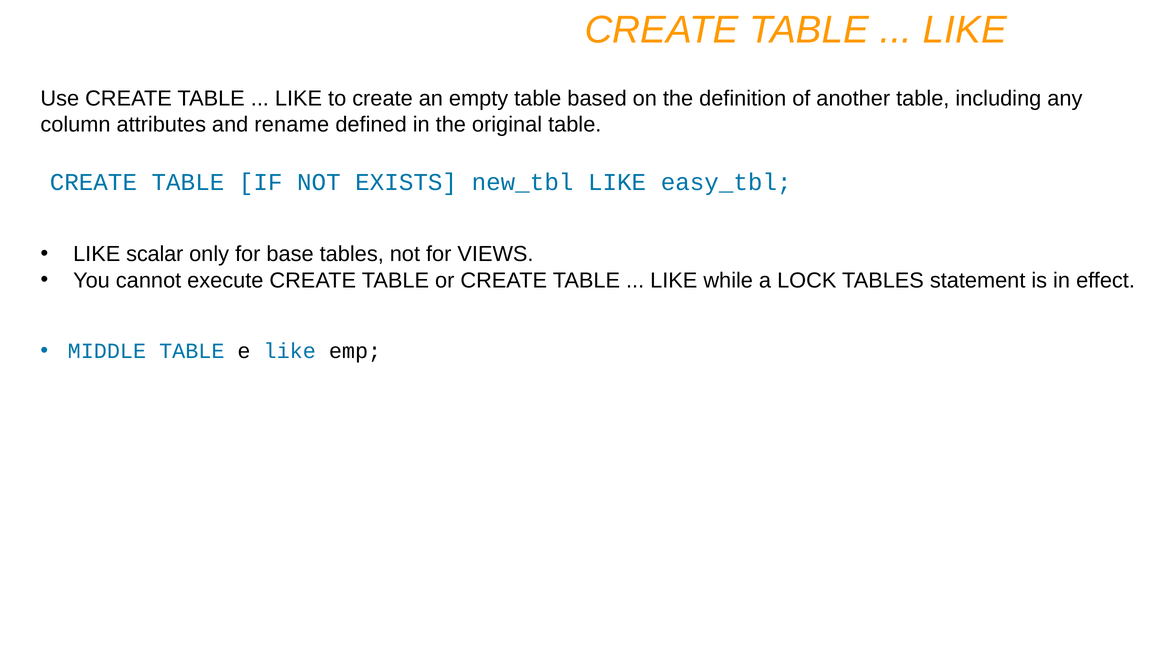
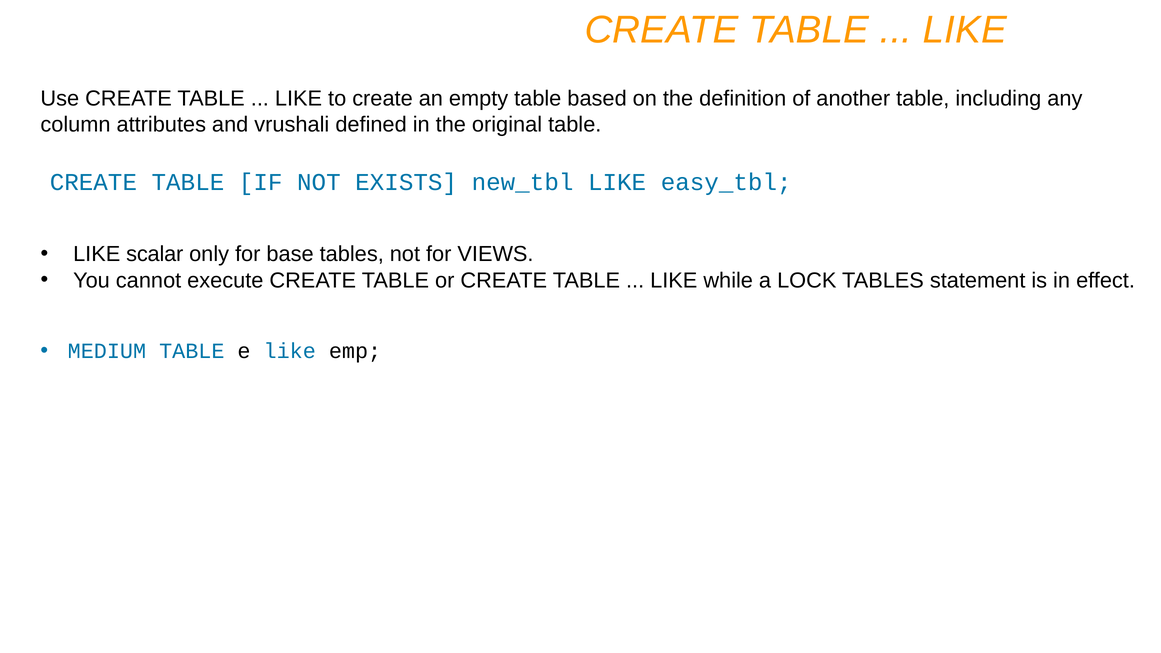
rename: rename -> vrushali (292, 125)
MIDDLE: MIDDLE -> MEDIUM (107, 351)
